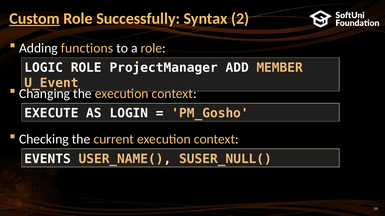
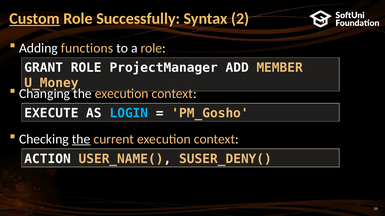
LOGIC: LOGIC -> GRANT (44, 68)
U_Event: U_Event -> U_Money (51, 83)
LOGIN colour: white -> light blue (129, 114)
the underline: none -> present (81, 140)
EVENTS: EVENTS -> ACTION (48, 159)
SUSER_NULL(: SUSER_NULL( -> SUSER_DENY( (226, 159)
